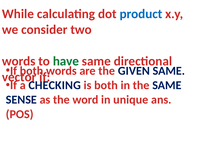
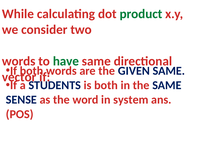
product colour: blue -> green (141, 14)
CHECKING: CHECKING -> STUDENTS (55, 85)
unique: unique -> system (131, 100)
